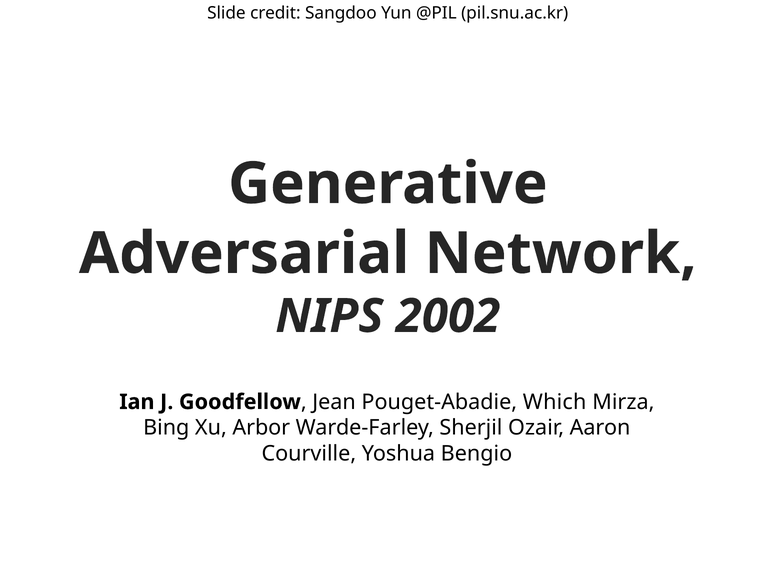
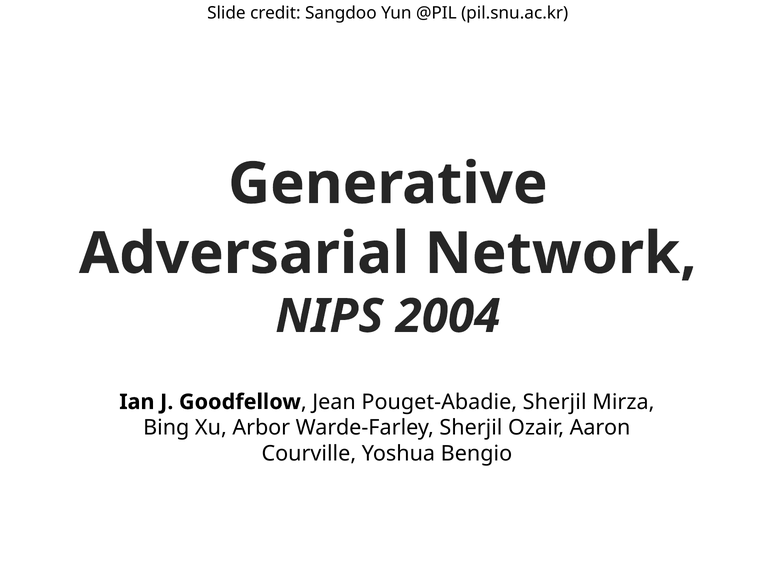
2002: 2002 -> 2004 (448, 316)
Pouget-Abadie Which: Which -> Sherjil (555, 402)
